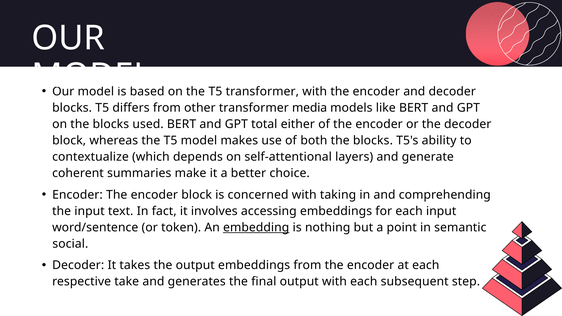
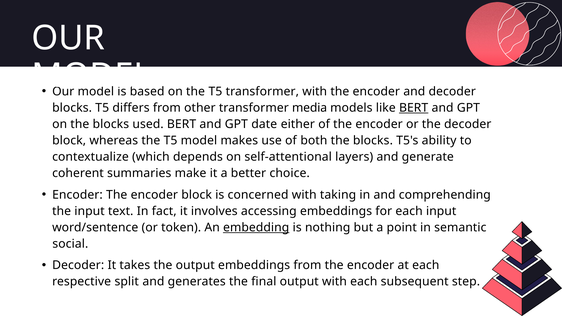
BERT underline: none -> present (414, 108)
total: total -> date (264, 124)
take: take -> split (127, 282)
